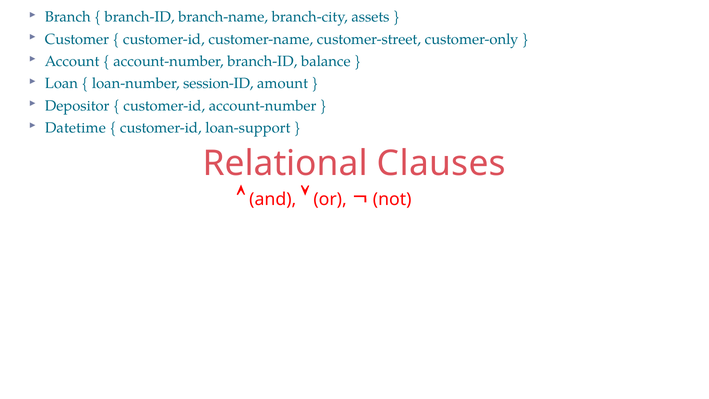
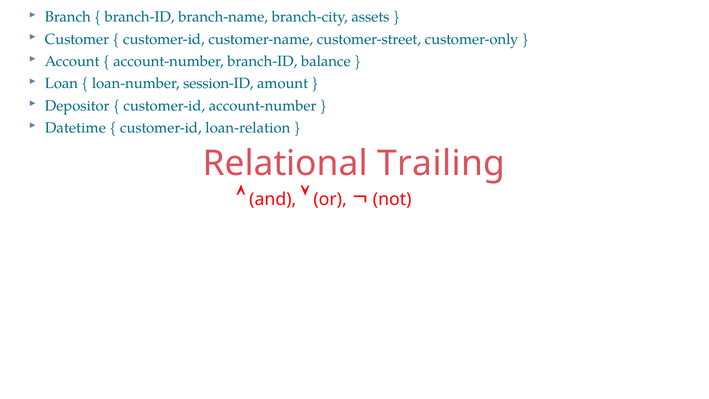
loan-support: loan-support -> loan-relation (248, 128)
Clauses: Clauses -> Trailing (441, 164)
